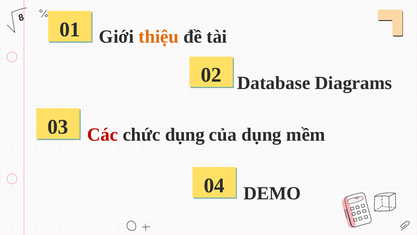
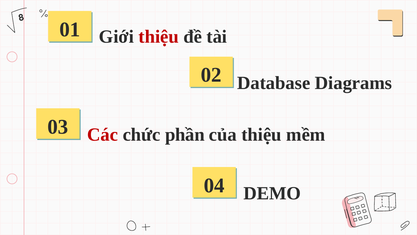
thiệu colour: orange -> red (159, 37)
chức dụng: dụng -> phần (185, 134)
của dụng: dụng -> thiệu (261, 134)
